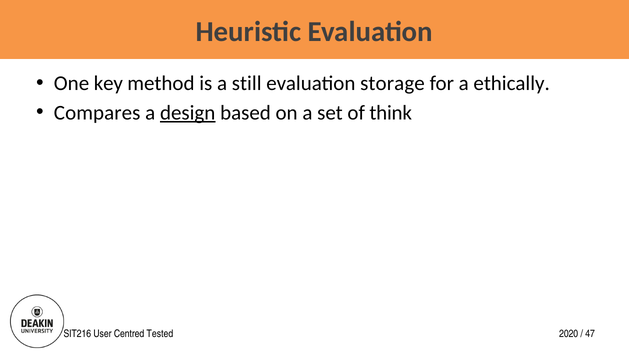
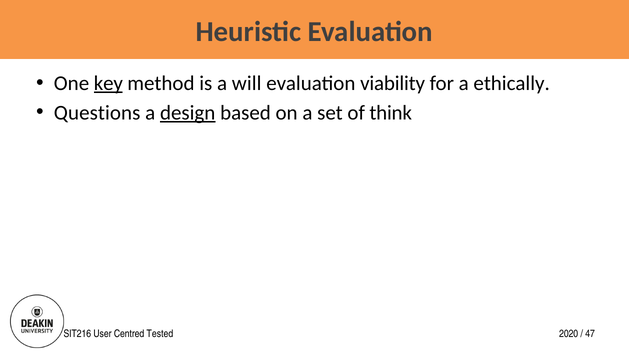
key underline: none -> present (108, 83)
still: still -> will (247, 83)
storage: storage -> viability (393, 83)
Compares: Compares -> Questions (97, 113)
